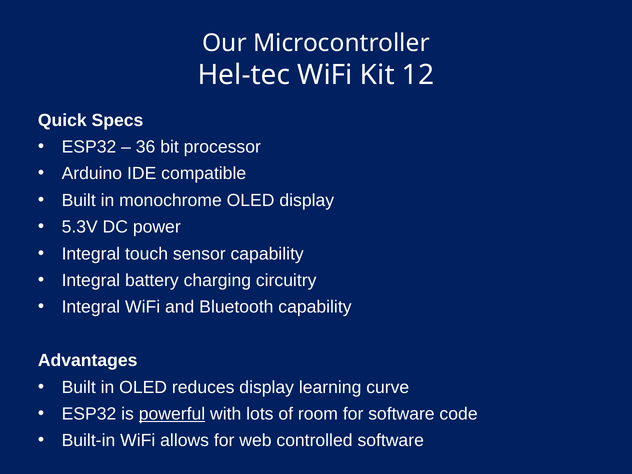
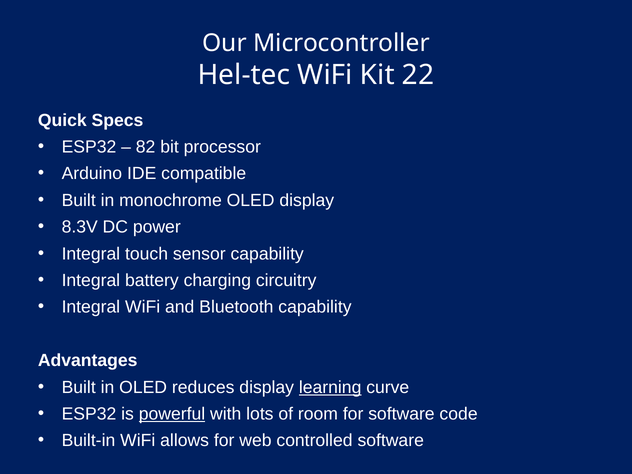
12: 12 -> 22 (418, 75)
36: 36 -> 82 (146, 147)
5.3V: 5.3V -> 8.3V (80, 227)
learning underline: none -> present (330, 387)
